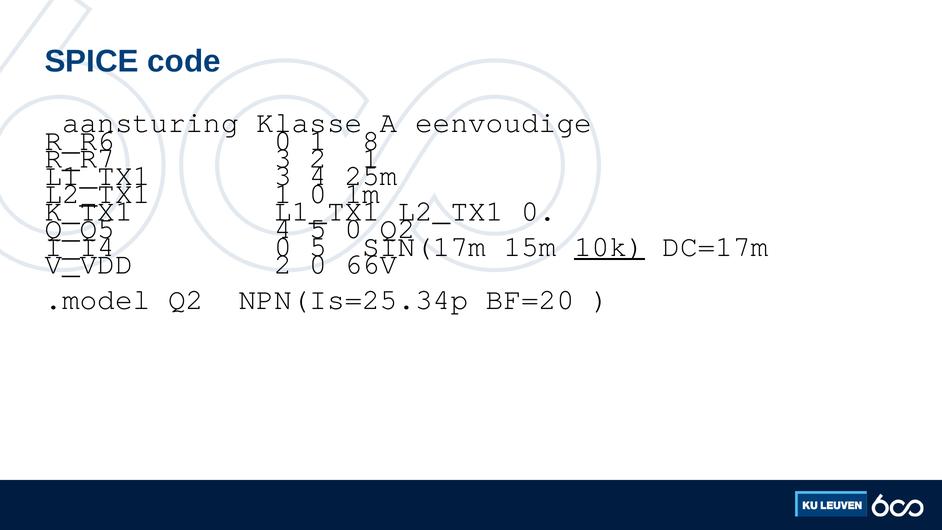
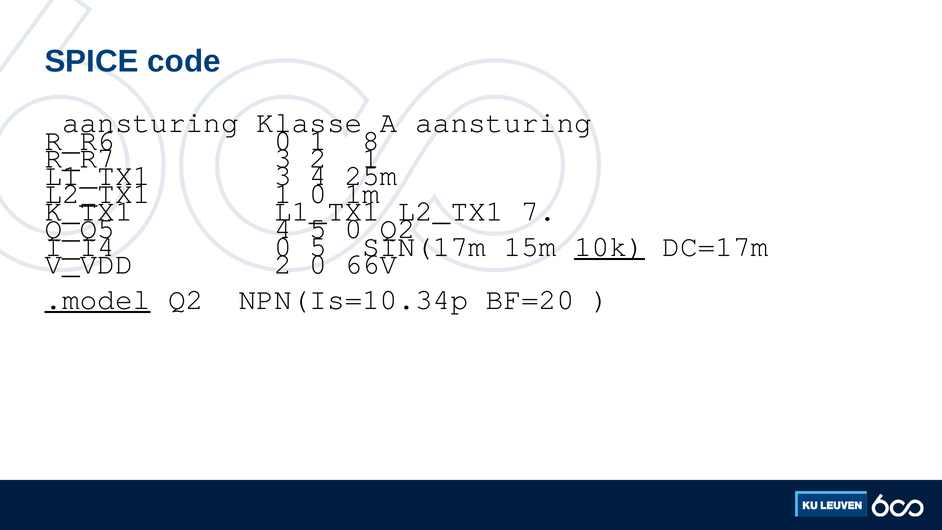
A eenvoudige: eenvoudige -> aansturing (504, 123)
L2_TX1 0: 0 -> 7 (539, 211)
.model underline: none -> present (97, 299)
NPN(Is=25.34p: NPN(Is=25.34p -> NPN(Is=10.34p (354, 299)
